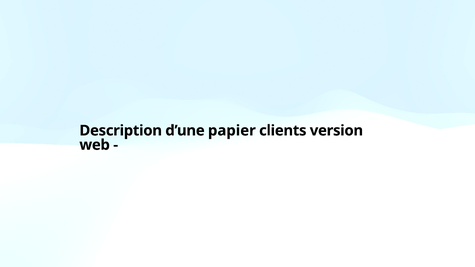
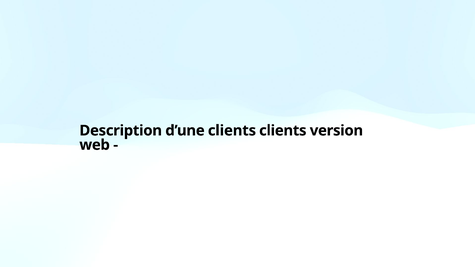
d’une papier: papier -> clients (232, 131)
